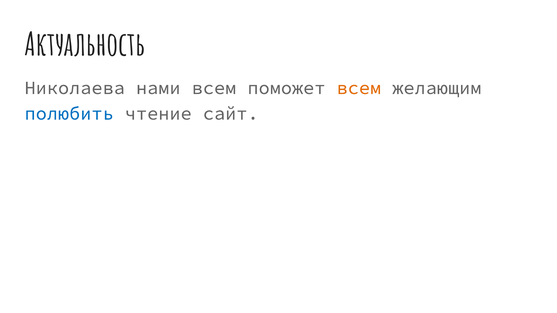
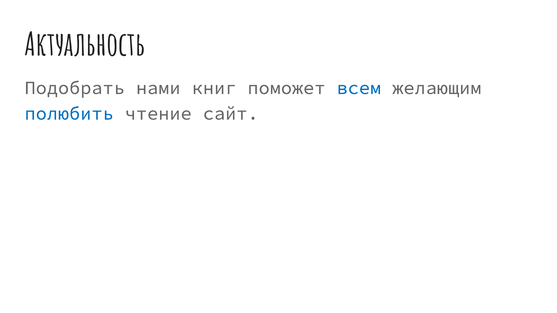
Николаева: Николаева -> Подобрать (75, 88)
нами всем: всем -> книг (214, 88)
всем colour: orange -> blue (359, 88)
